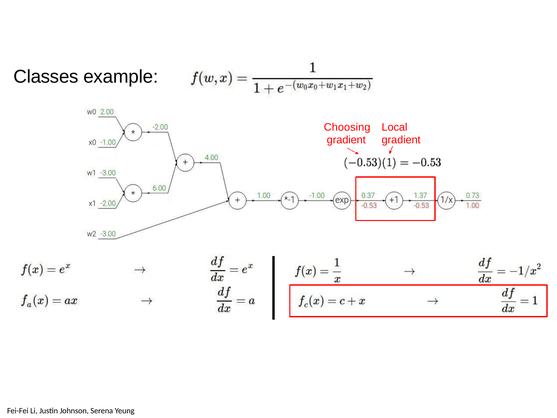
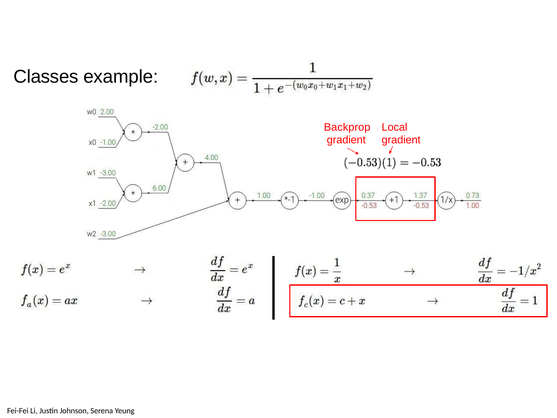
Choosing: Choosing -> Backprop (347, 127)
